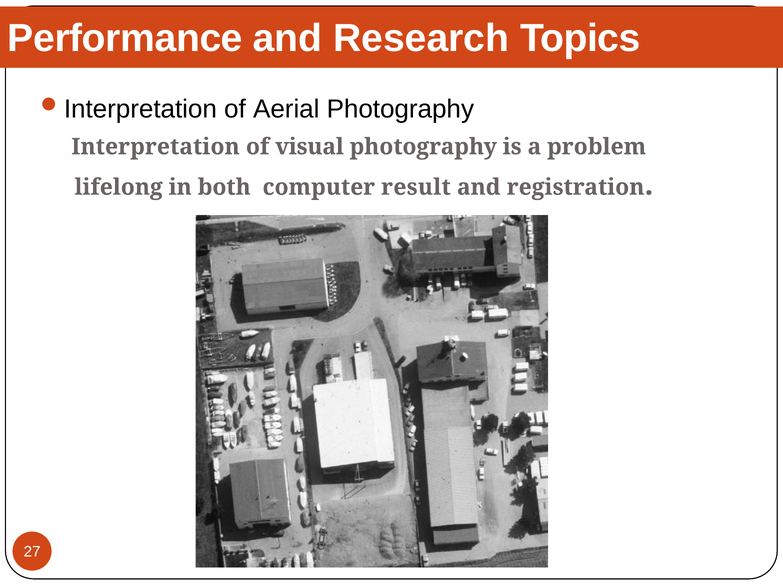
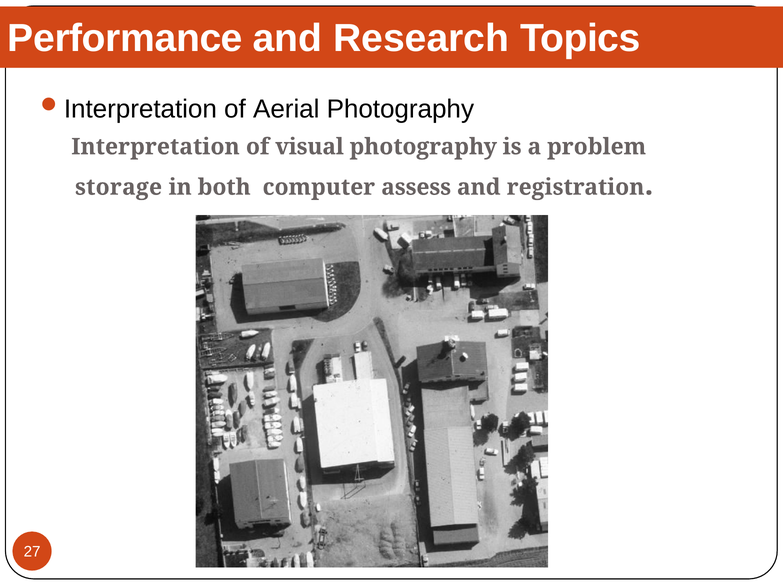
lifelong: lifelong -> storage (119, 187)
result: result -> assess (416, 187)
